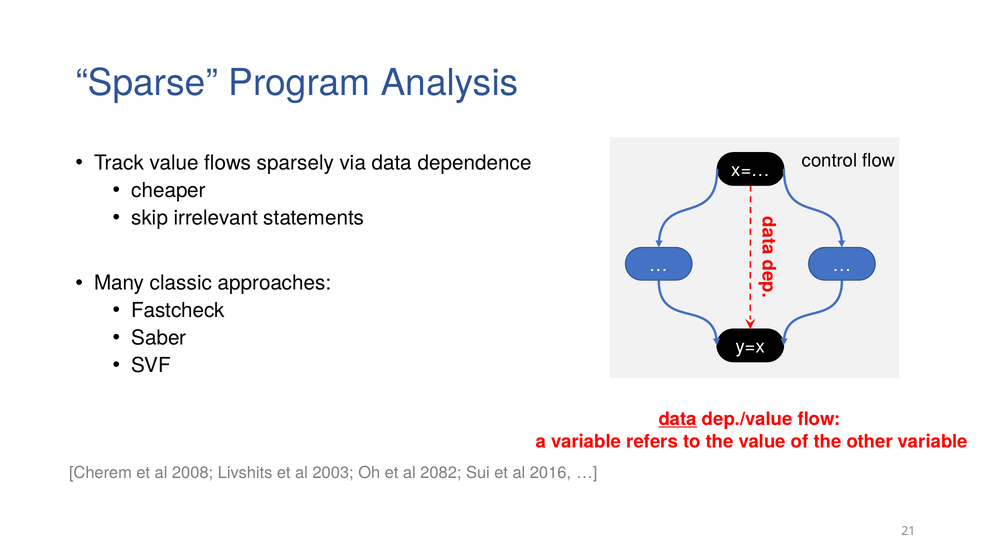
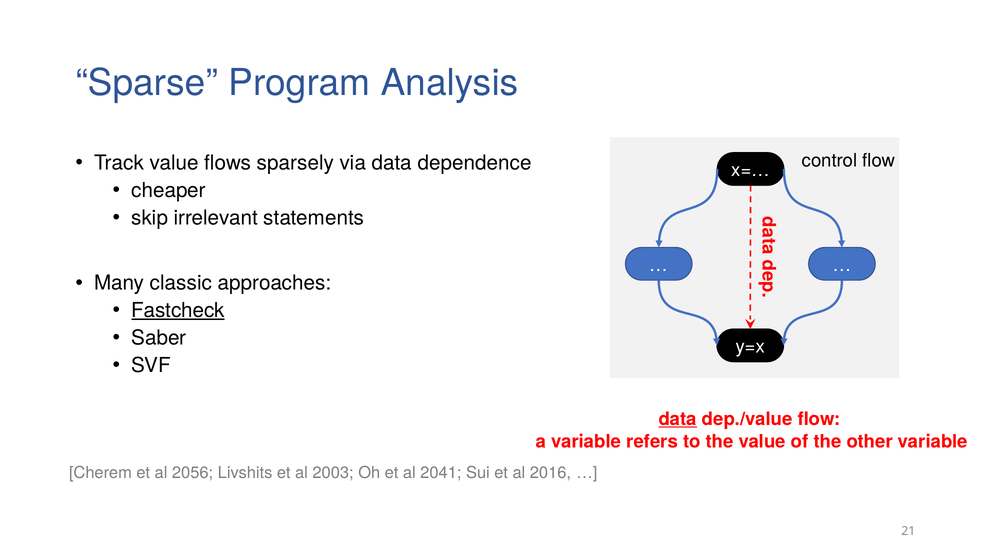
Fastcheck underline: none -> present (178, 311)
2008: 2008 -> 2056 (193, 473)
2082: 2082 -> 2041 (441, 473)
